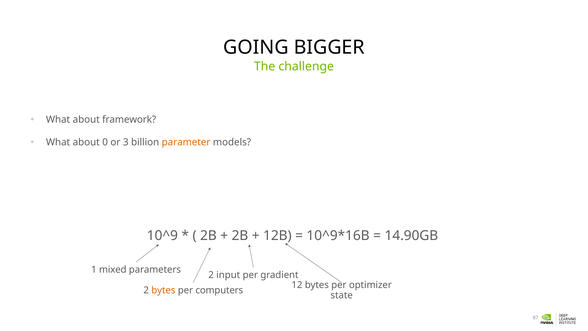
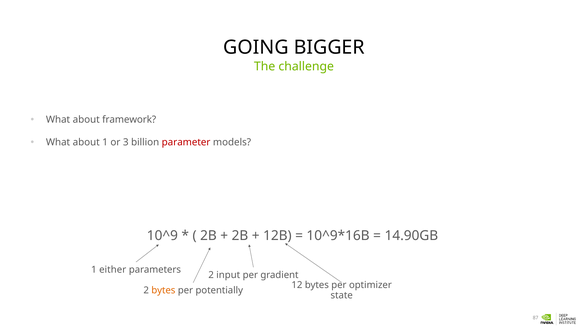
about 0: 0 -> 1 (105, 142)
parameter colour: orange -> red (186, 142)
mixed: mixed -> either (113, 269)
computers: computers -> potentially (219, 290)
